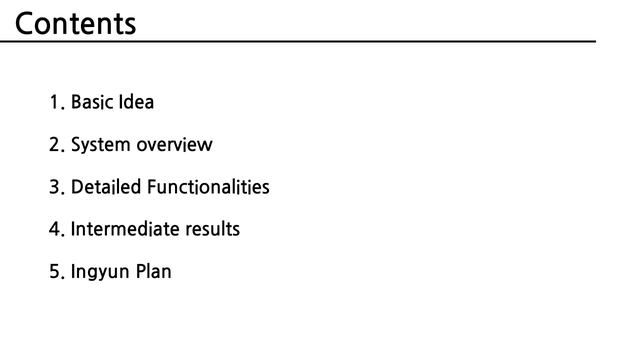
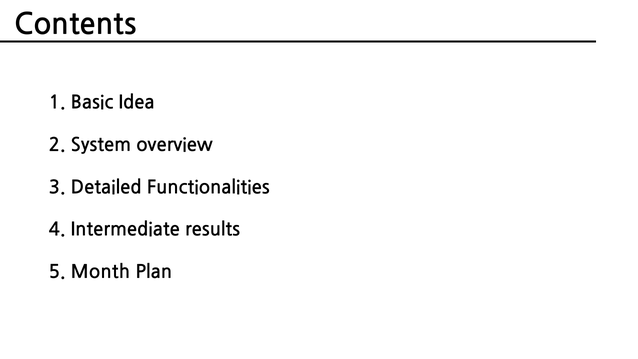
Ingyun: Ingyun -> Month (100, 272)
